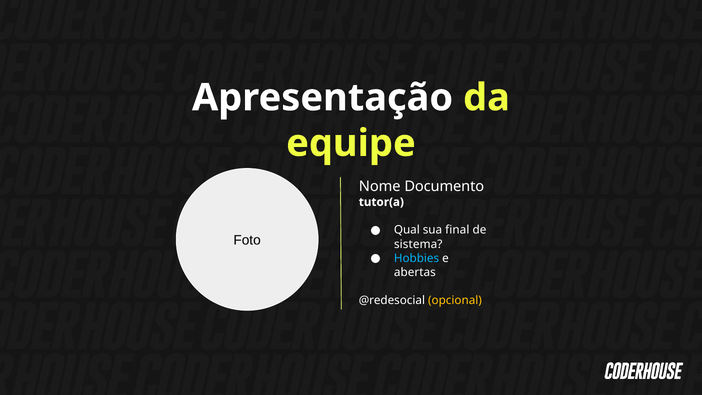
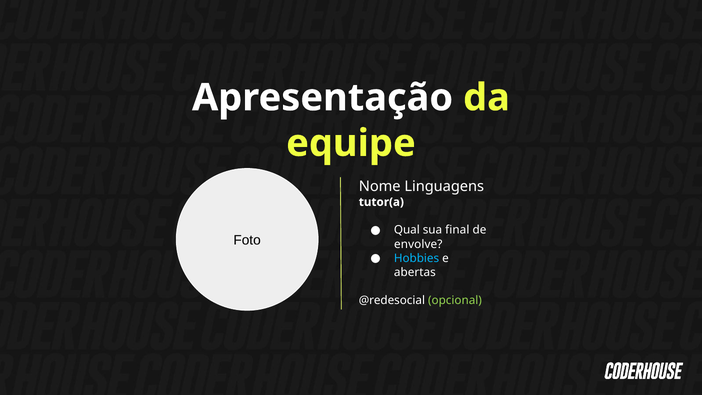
Documento: Documento -> Linguagens (444, 186)
sistema: sistema -> envolve (418, 244)
opcional colour: yellow -> light green (455, 300)
